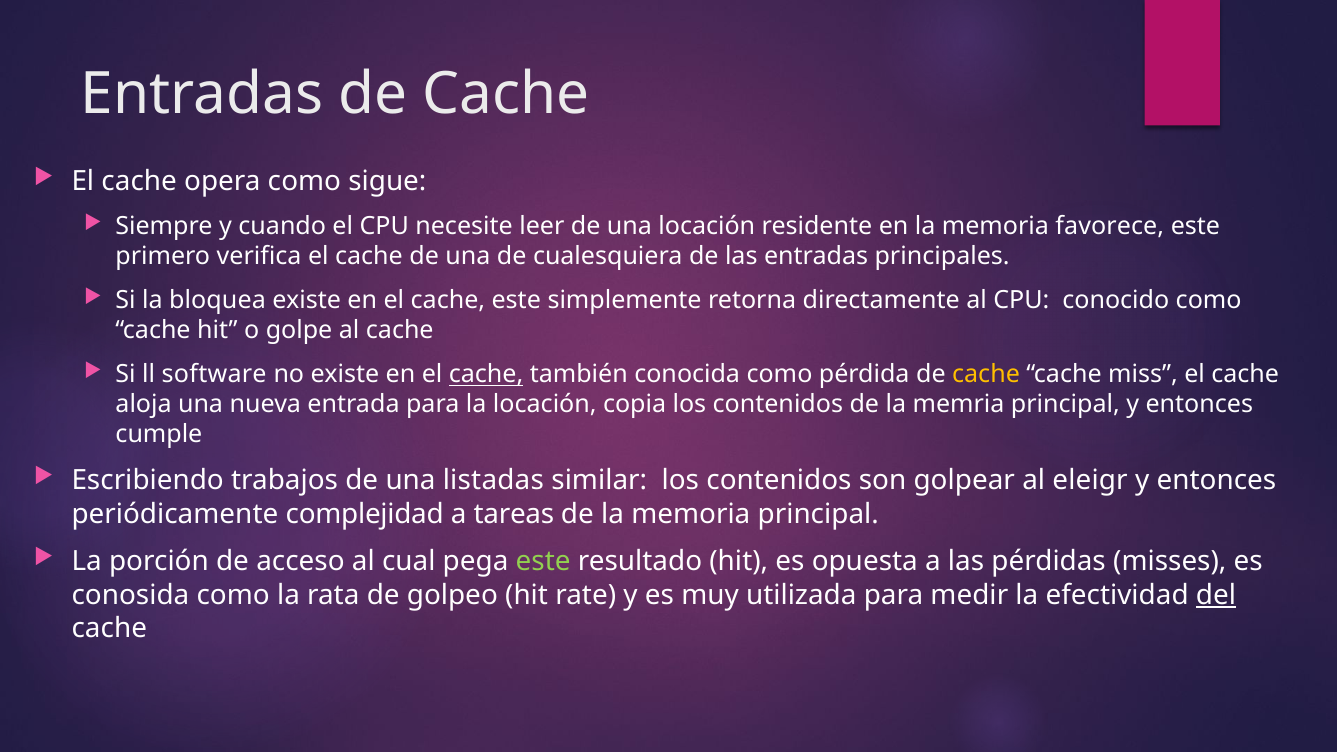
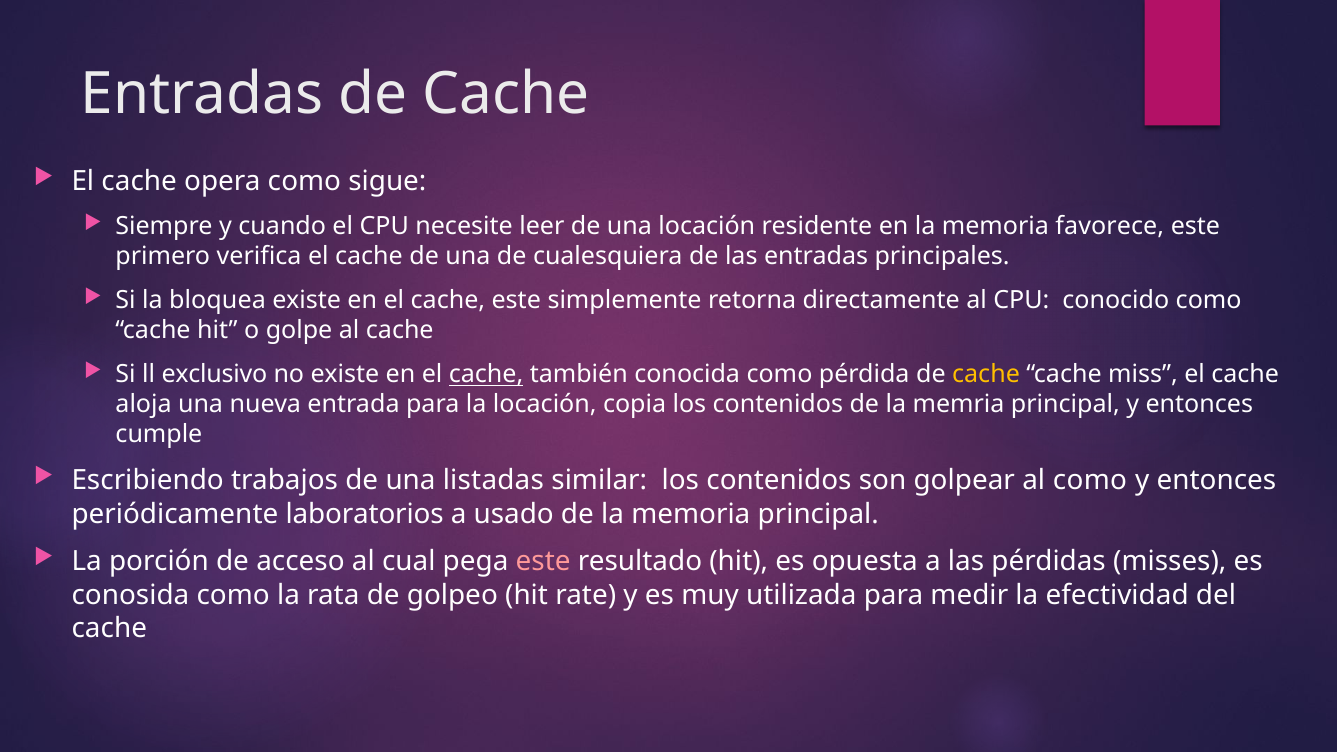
software: software -> exclusivo (214, 375)
al eleigr: eleigr -> como (1090, 481)
complejidad: complejidad -> laboratorios (365, 514)
tareas: tareas -> usado (514, 514)
este colour: light green -> pink (543, 562)
del underline: present -> none (1216, 595)
